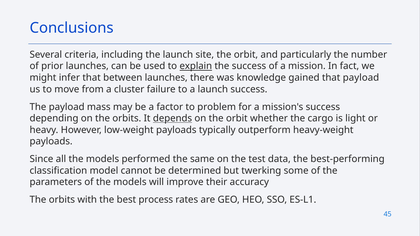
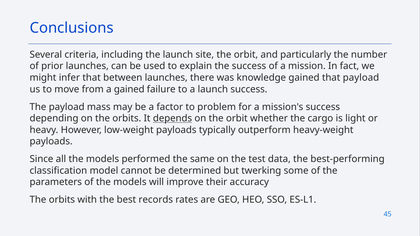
explain underline: present -> none (196, 66)
a cluster: cluster -> gained (129, 89)
process: process -> records (156, 200)
